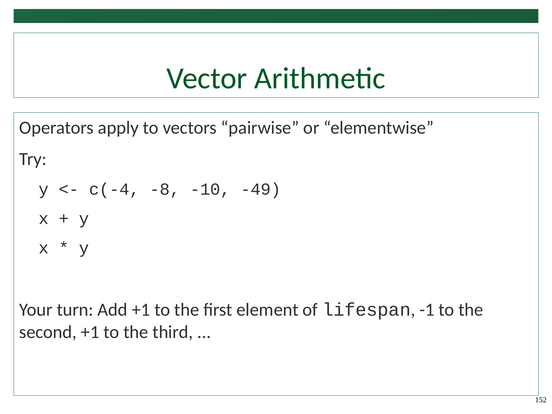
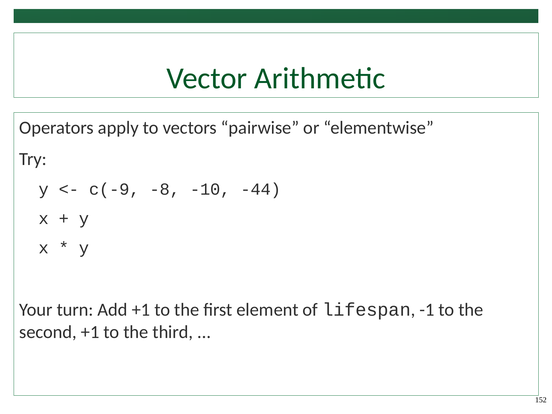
c(-4: c(-4 -> c(-9 (114, 189)
-49: -49 -> -44 (261, 189)
